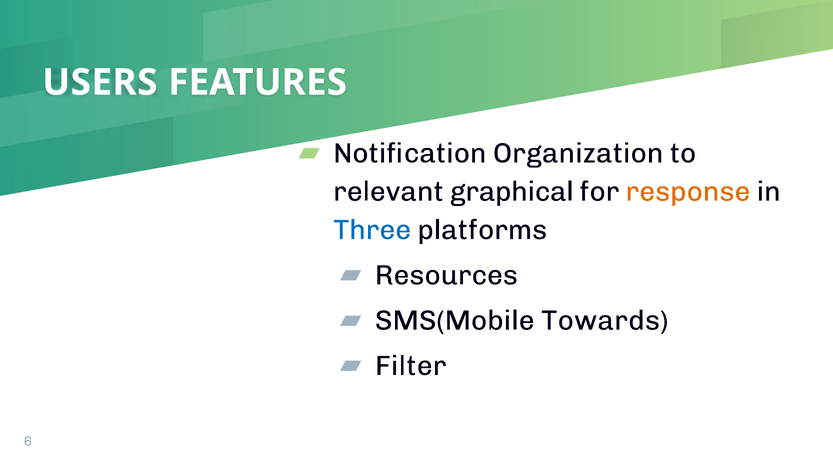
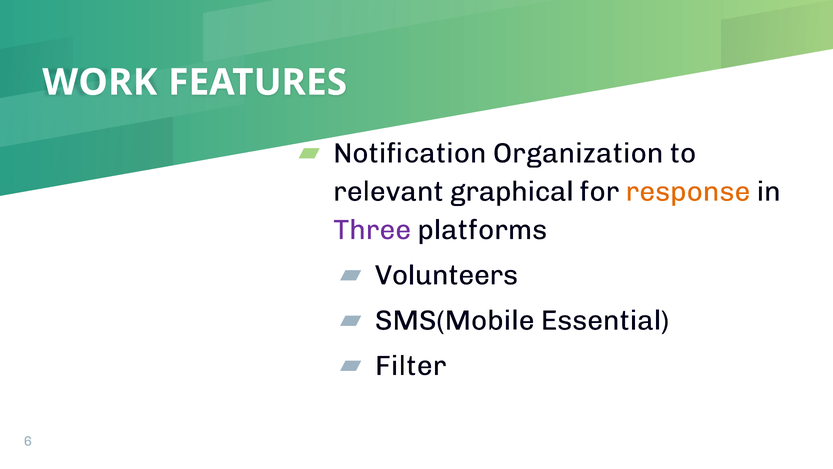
USERS: USERS -> WORK (100, 82)
Three colour: blue -> purple (372, 230)
Resources: Resources -> Volunteers (446, 275)
Towards: Towards -> Essential (605, 320)
